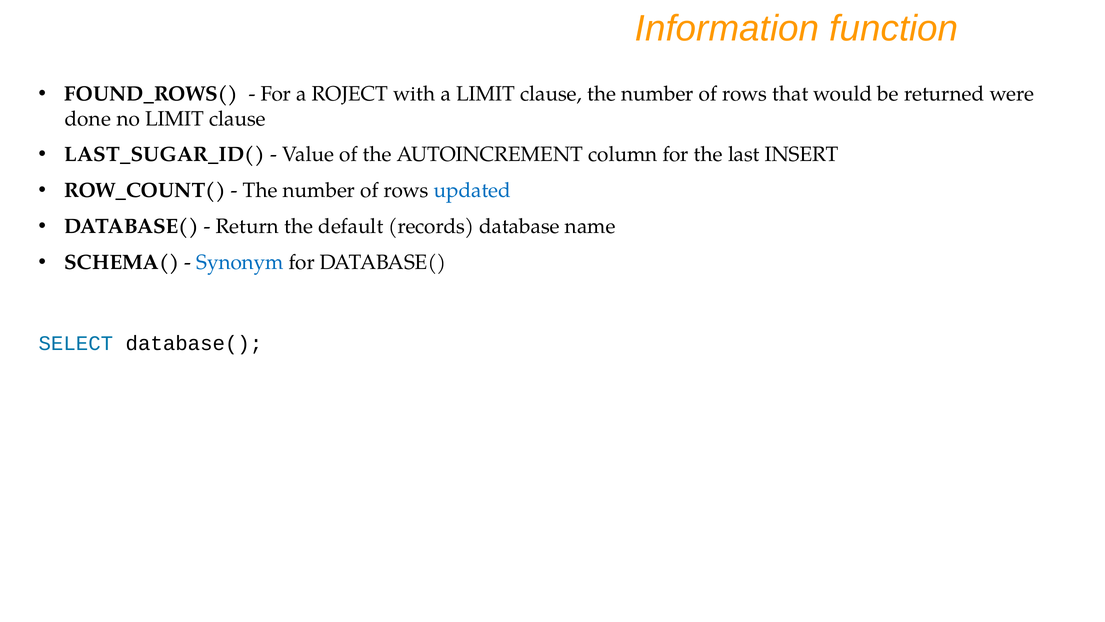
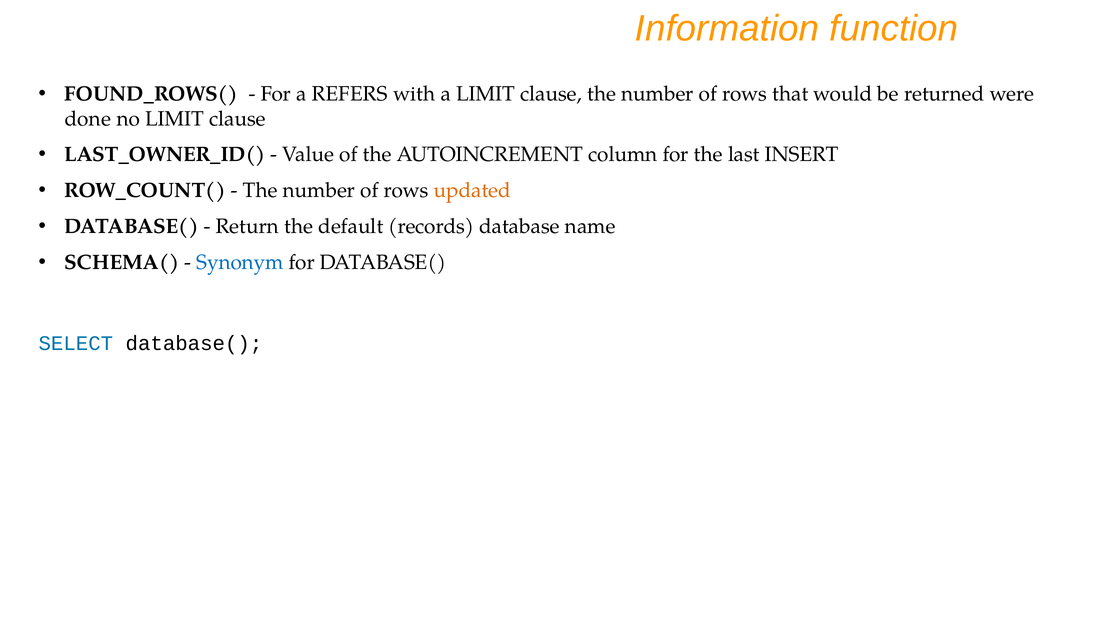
ROJECT: ROJECT -> REFERS (350, 94)
LAST_SUGAR_ID(: LAST_SUGAR_ID( -> LAST_OWNER_ID( (165, 155)
updated colour: blue -> orange (472, 190)
